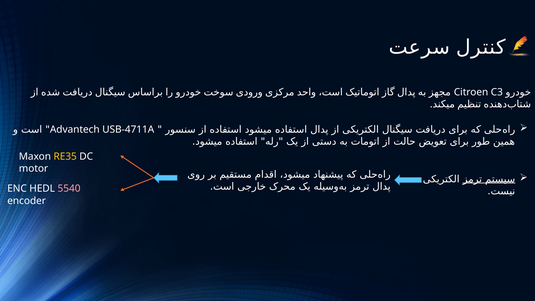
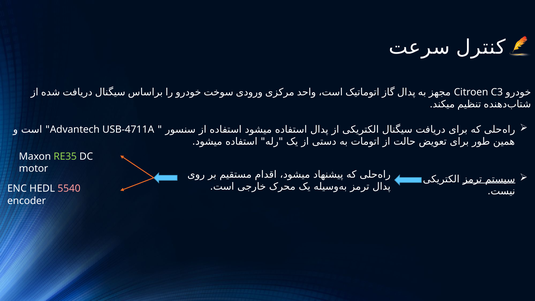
RE35 colour: yellow -> light green (65, 157)
